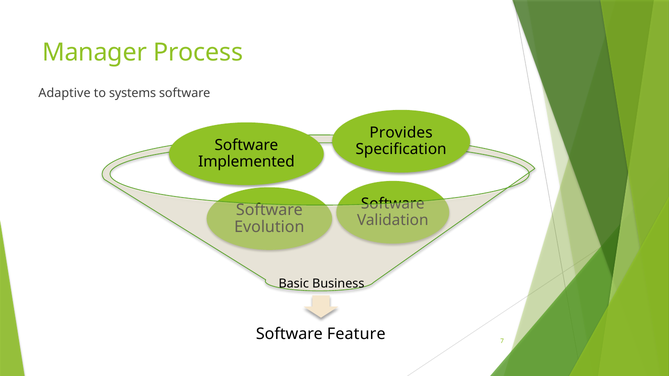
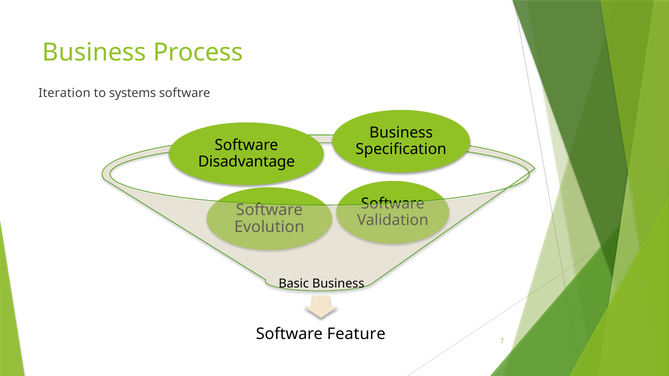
Manager: Manager -> Business (94, 53)
Adaptive: Adaptive -> Iteration (65, 93)
Provides: Provides -> Business (401, 133)
Implemented: Implemented -> Disadvantage (246, 162)
